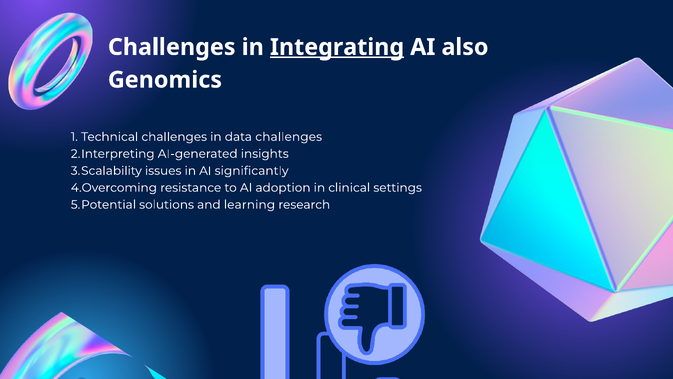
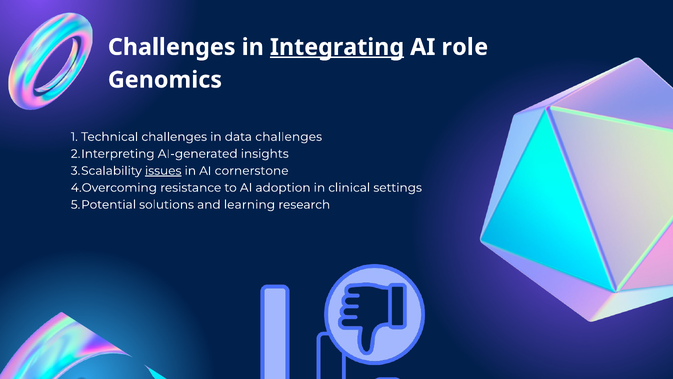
also: also -> role (465, 47)
issues underline: none -> present (163, 171)
significantly: significantly -> cornerstone (252, 171)
